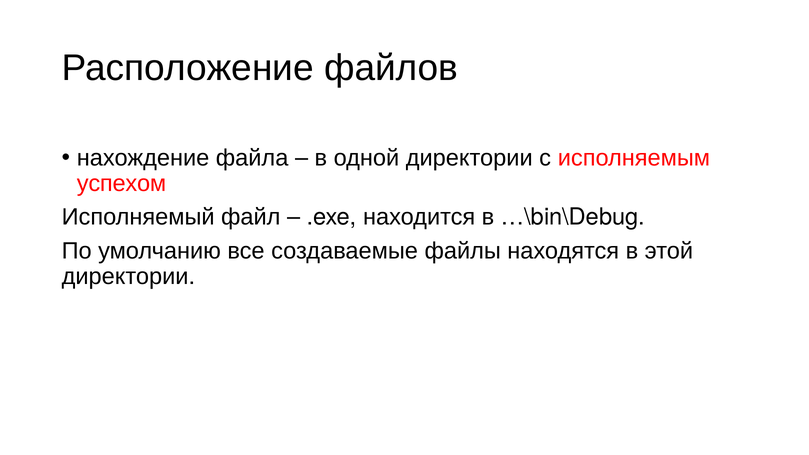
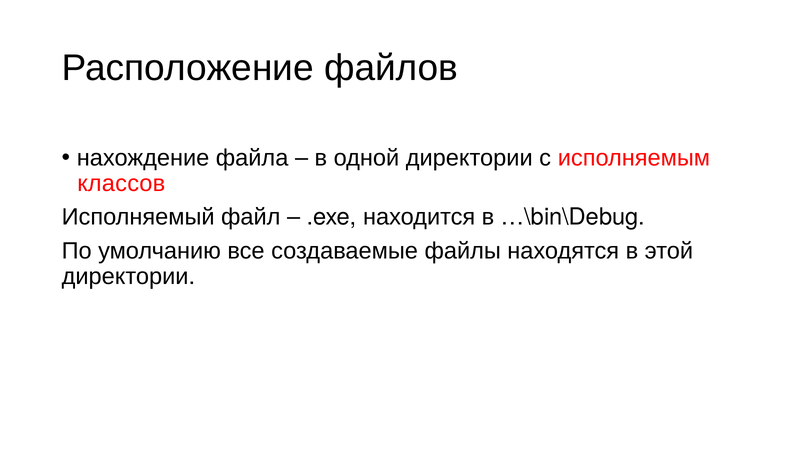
успехом: успехом -> классов (121, 183)
